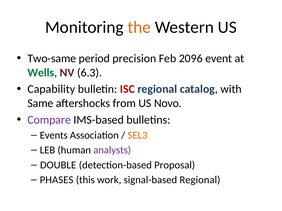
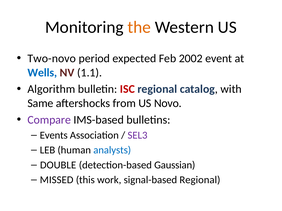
Two-same: Two-same -> Two-novo (52, 59)
precision: precision -> expected (134, 59)
2096: 2096 -> 2002 (191, 59)
Wells colour: green -> blue (42, 73)
6.3: 6.3 -> 1.1 (90, 73)
Capability: Capability -> Algorithm (51, 89)
SEL3 colour: orange -> purple (137, 136)
analysts colour: purple -> blue (112, 150)
Proposal: Proposal -> Gaussian (175, 165)
PHASES: PHASES -> MISSED (57, 180)
